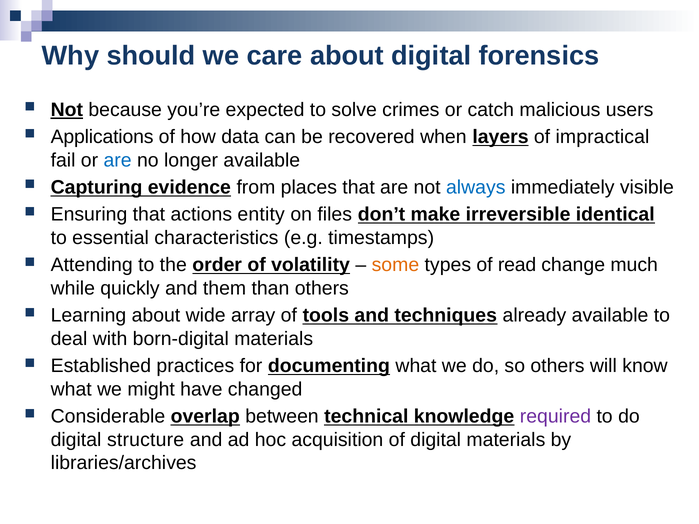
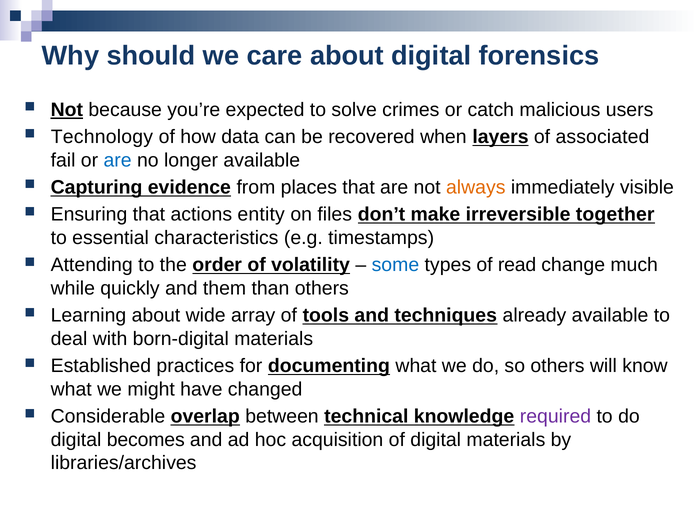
Applications: Applications -> Technology (102, 137)
impractical: impractical -> associated (602, 137)
always colour: blue -> orange (476, 187)
identical: identical -> together (615, 215)
some colour: orange -> blue (395, 265)
structure: structure -> becomes (146, 440)
